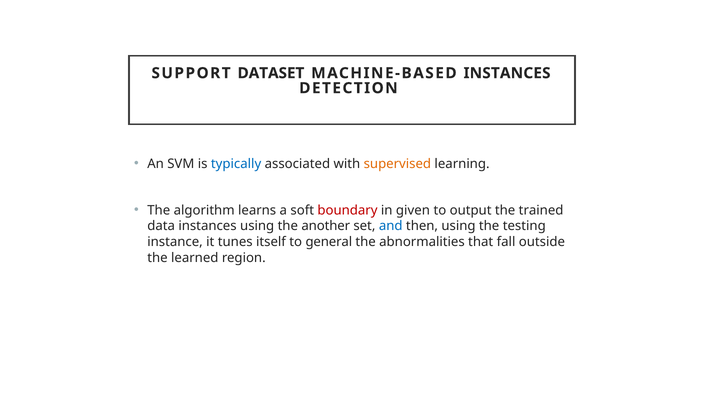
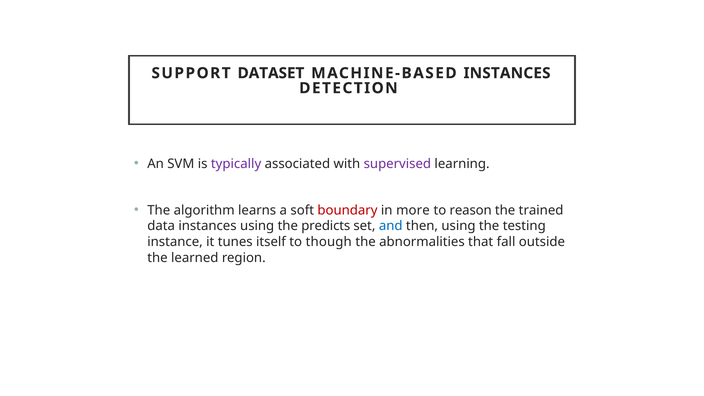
typically colour: blue -> purple (236, 164)
supervised colour: orange -> purple (397, 164)
given: given -> more (413, 210)
output: output -> reason (471, 210)
another: another -> predicts (326, 226)
general: general -> though (329, 242)
